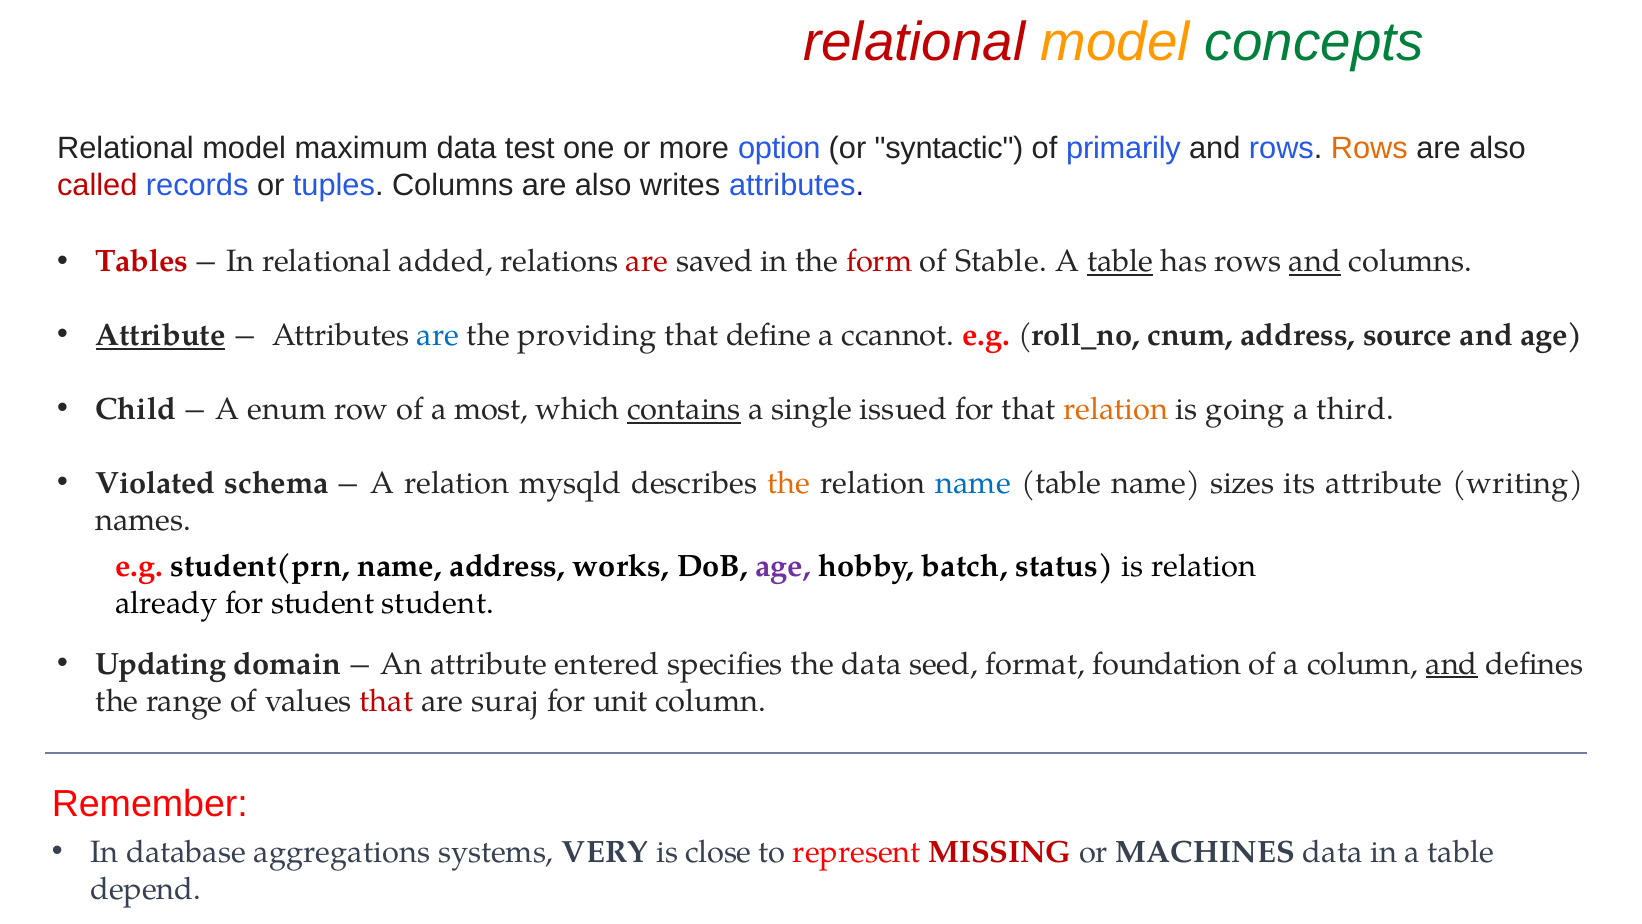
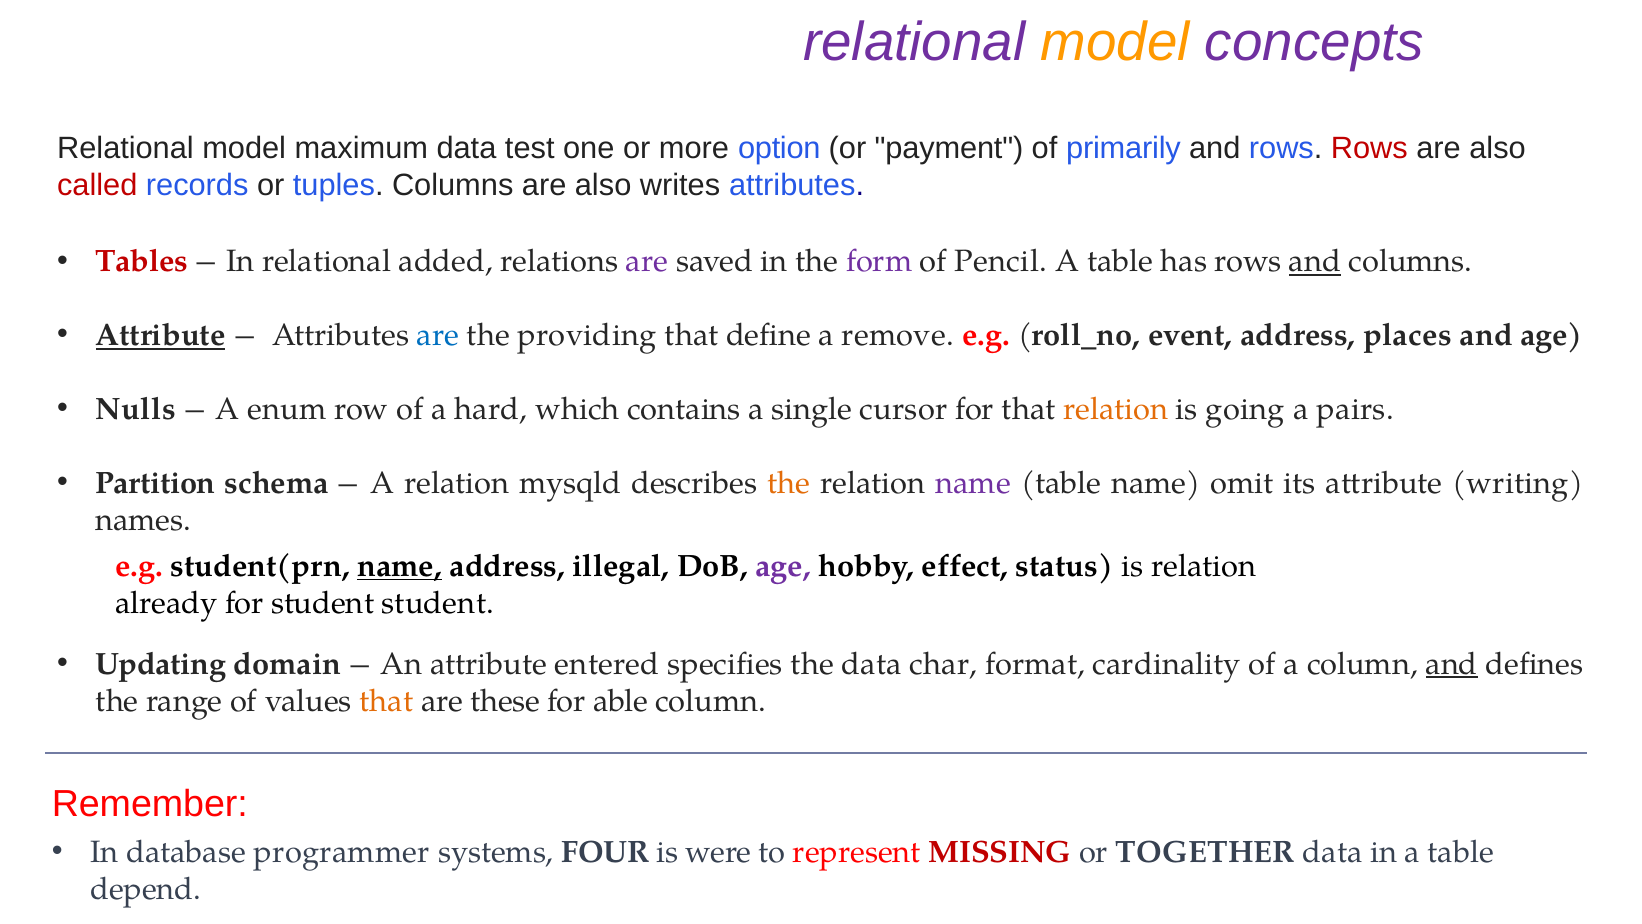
relational colour: red -> purple (914, 43)
concepts colour: green -> purple (1314, 43)
syntactic: syntactic -> payment (949, 148)
Rows colour: orange -> red (1369, 148)
are colour: red -> purple (647, 261)
form colour: red -> purple (879, 261)
Stable: Stable -> Pencil (1001, 261)
table underline: present -> none (1120, 261)
ccannot: ccannot -> remove (898, 335)
cnum: cnum -> event (1190, 335)
source: source -> places (1408, 335)
Child: Child -> Nulls (136, 409)
most: most -> hard (491, 409)
contains underline: present -> none (684, 409)
issued: issued -> cursor (904, 409)
third: third -> pairs (1355, 409)
Violated: Violated -> Partition (155, 483)
name colour: blue -> purple (973, 483)
sizes: sizes -> omit (1242, 483)
name underline: none -> present (400, 566)
works: works -> illegal (621, 566)
batch: batch -> effect (965, 566)
seed: seed -> char (943, 664)
foundation: foundation -> cardinality (1167, 664)
that colour: red -> orange (387, 701)
suraj: suraj -> these (505, 701)
unit: unit -> able (621, 701)
aggregations: aggregations -> programmer (342, 852)
VERY: VERY -> FOUR (605, 852)
close: close -> were (719, 852)
MACHINES: MACHINES -> TOGETHER (1205, 852)
